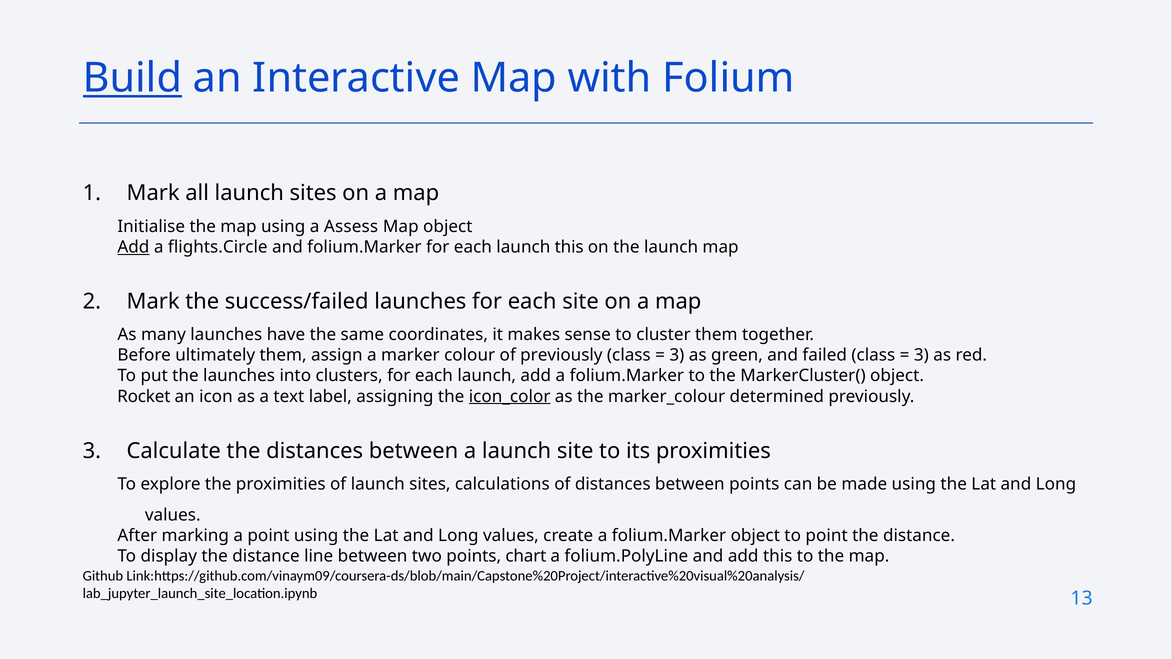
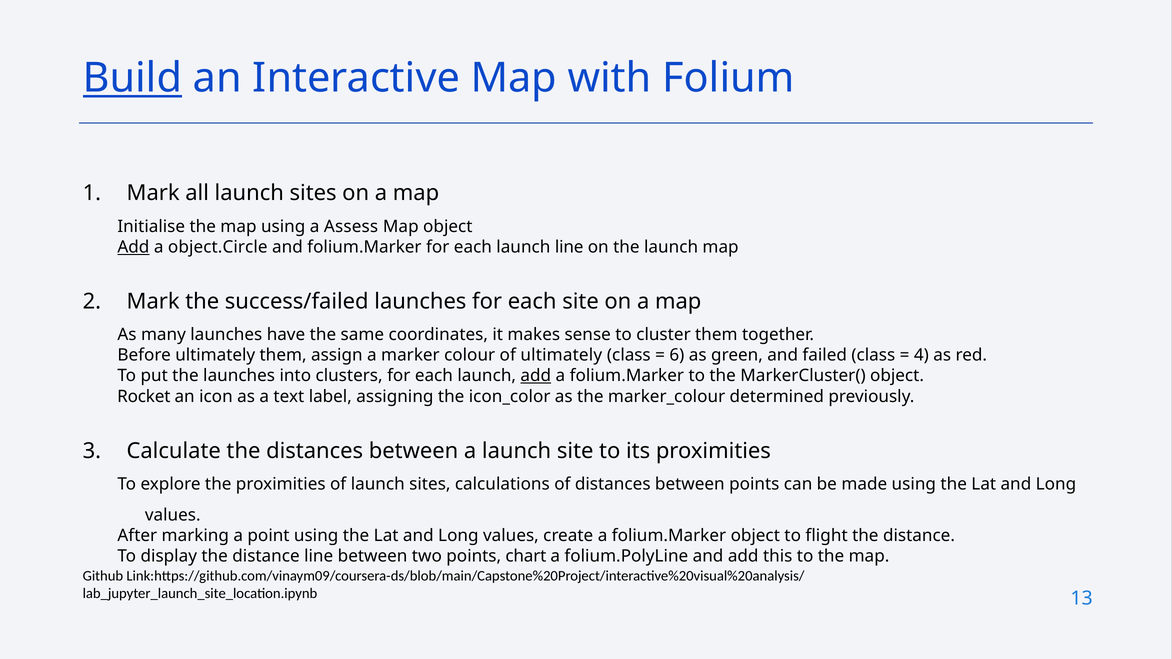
flights.Circle: flights.Circle -> object.Circle (218, 247)
launch this: this -> line (569, 247)
of previously: previously -> ultimately (561, 355)
3: 3 -> 6 (677, 355)
3: 3 -> 4 (921, 355)
add underline: none -> present (536, 376)
icon_color underline: present -> none (510, 397)
to point: point -> flight (827, 536)
